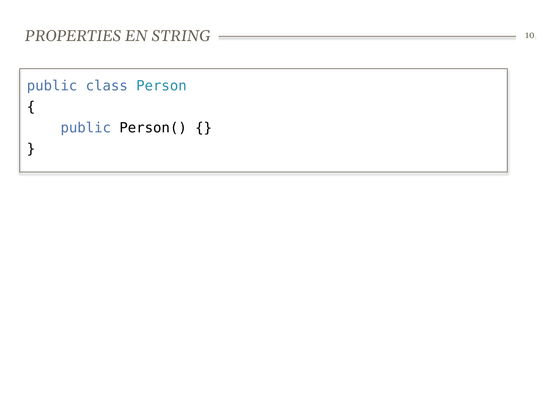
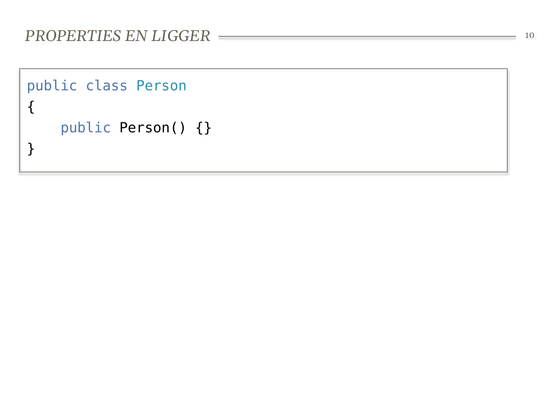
STRING: STRING -> LIGGER (181, 36)
